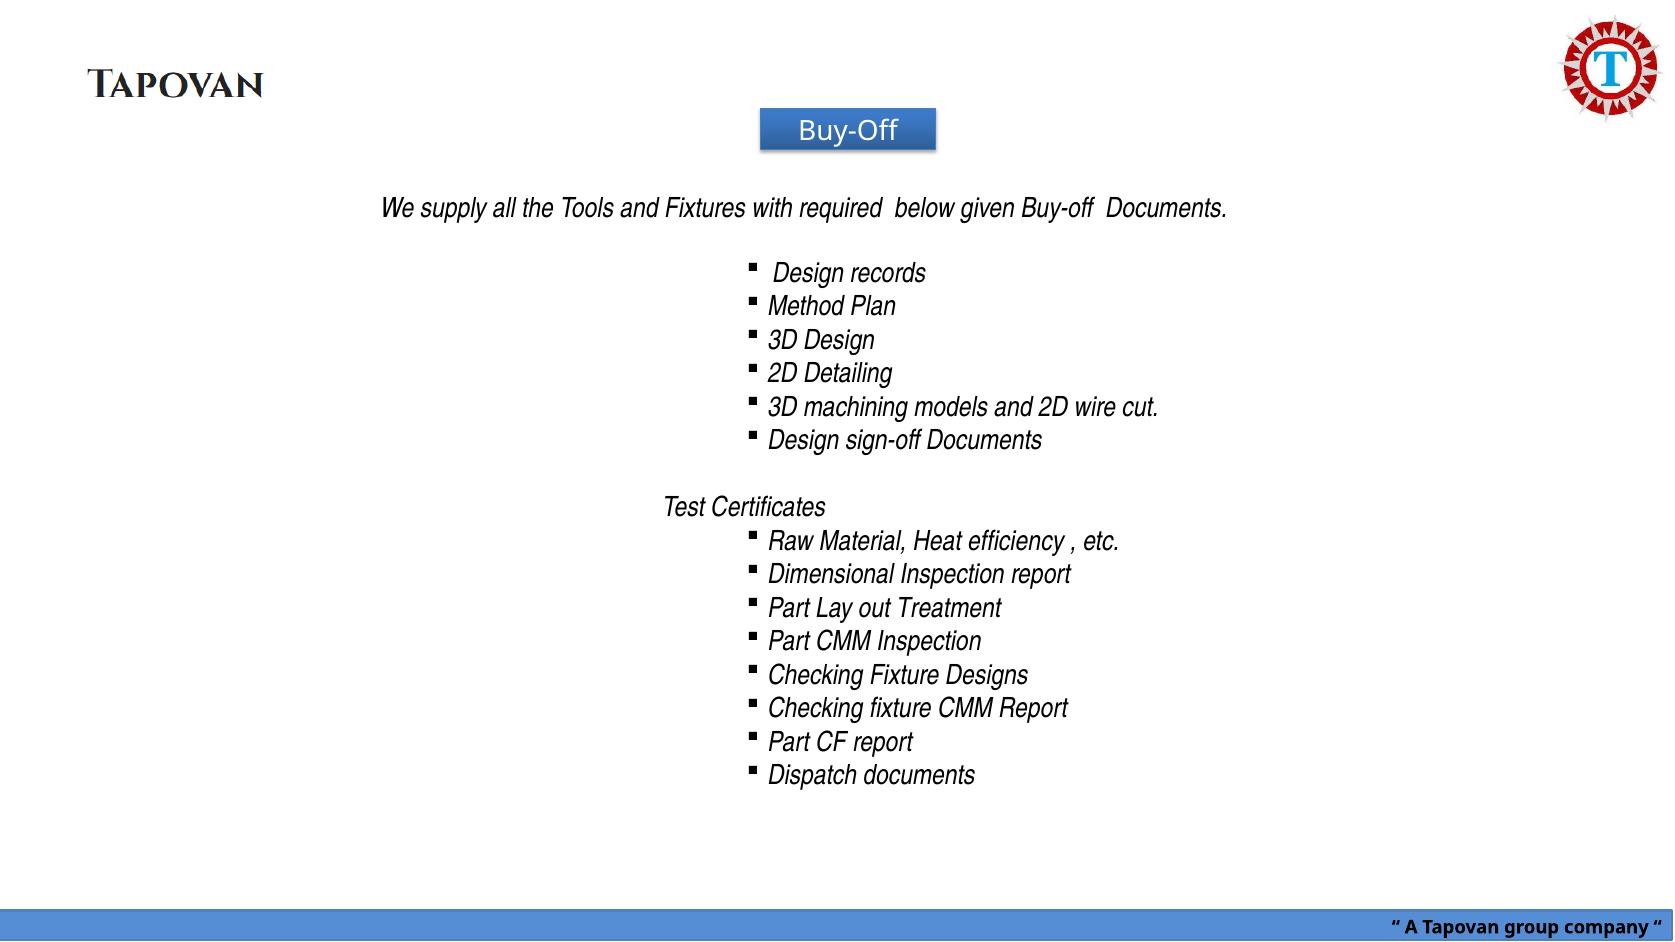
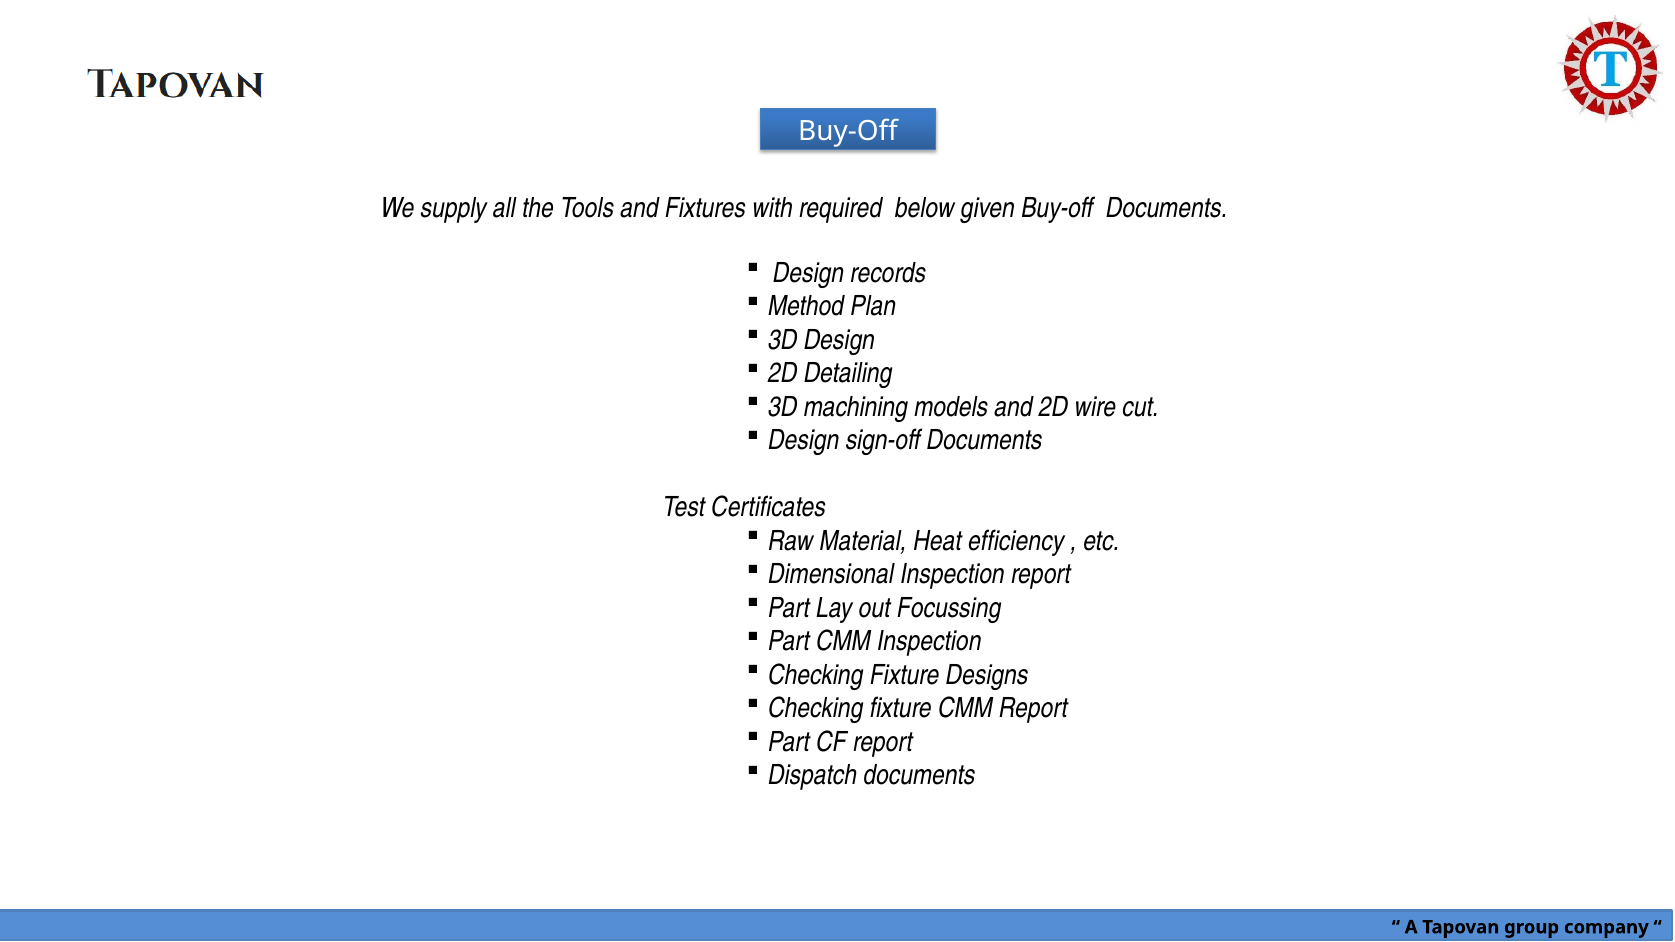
Treatment: Treatment -> Focussing (949, 608)
